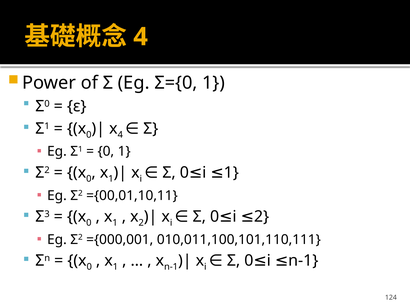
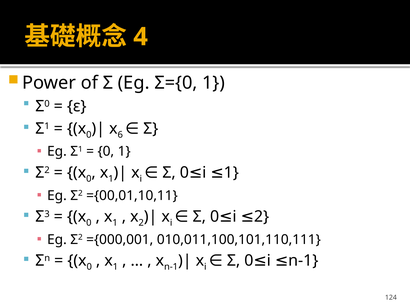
4: 4 -> 6 (120, 135)
